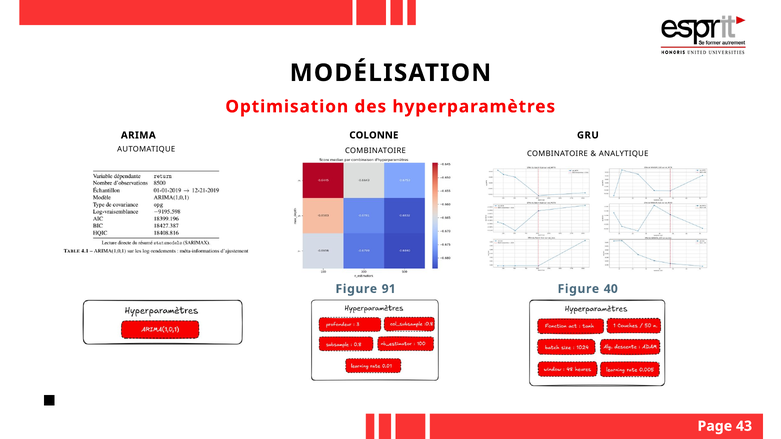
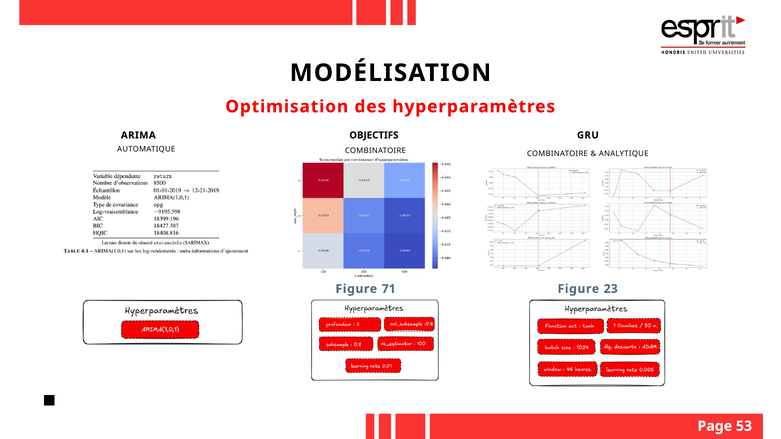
COLONNE: COLONNE -> OBJECTIFS (374, 135)
91: 91 -> 71 (389, 289)
40: 40 -> 23 (611, 289)
43: 43 -> 53 (744, 426)
